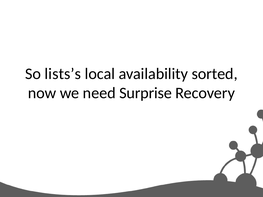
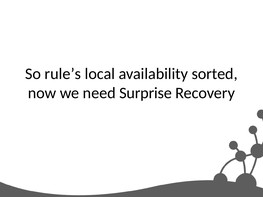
lists’s: lists’s -> rule’s (63, 74)
